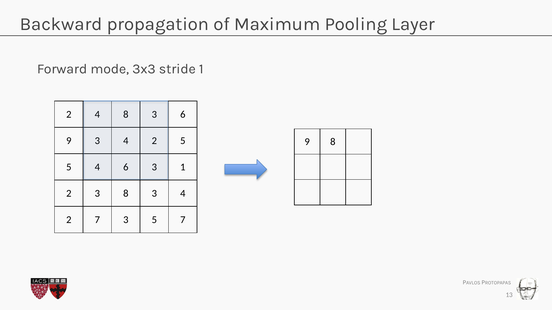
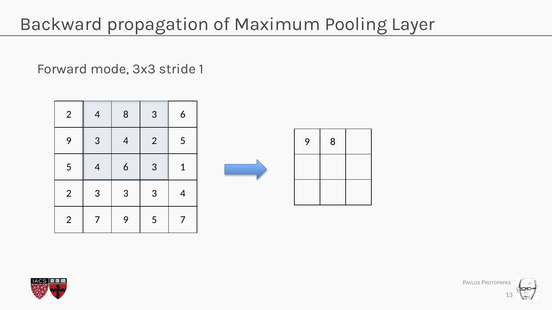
2 3 8: 8 -> 3 (126, 194)
2 7 3: 3 -> 9 (126, 220)
